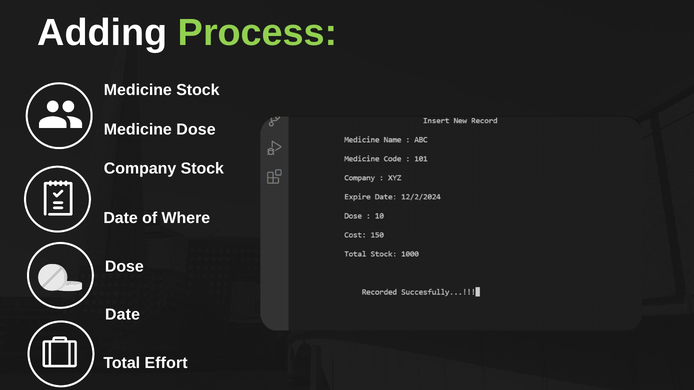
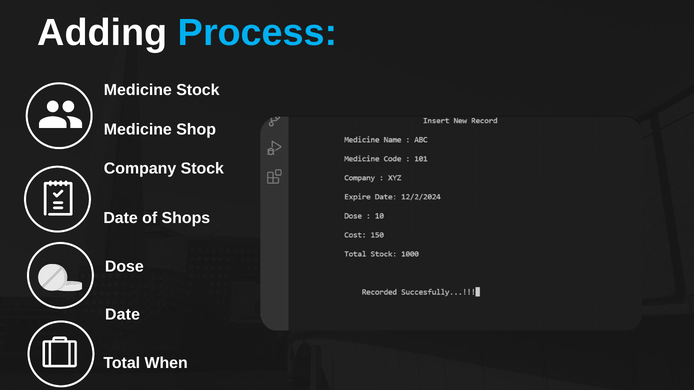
Process colour: light green -> light blue (258, 33)
Medicine Dose: Dose -> Shop (196, 129)
Where: Where -> Shops (186, 218)
Effort: Effort -> When (166, 363)
